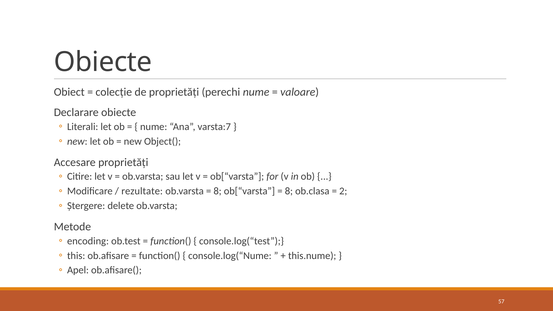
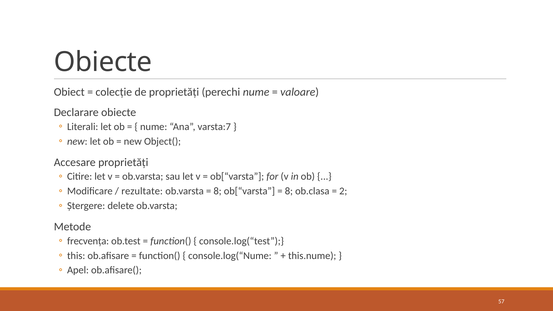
encoding: encoding -> frecvența (88, 241)
